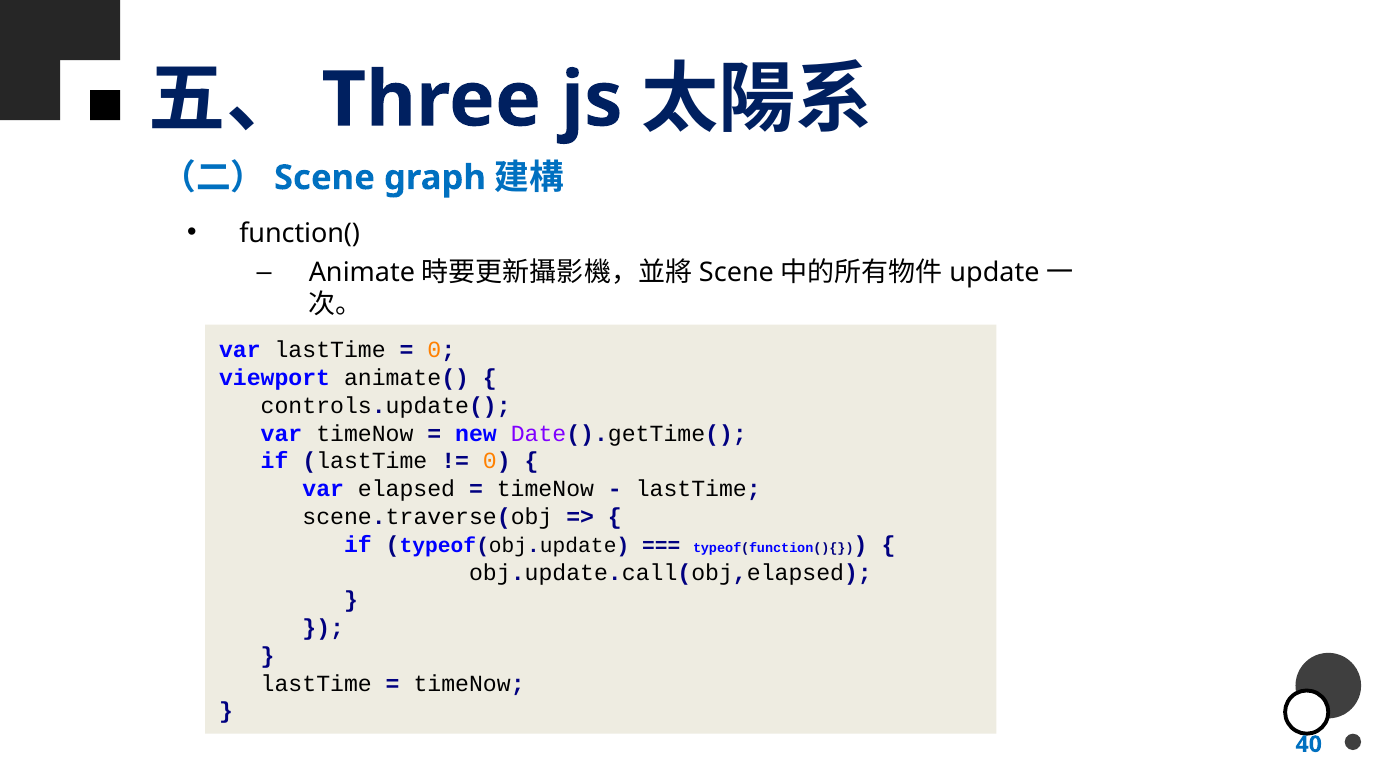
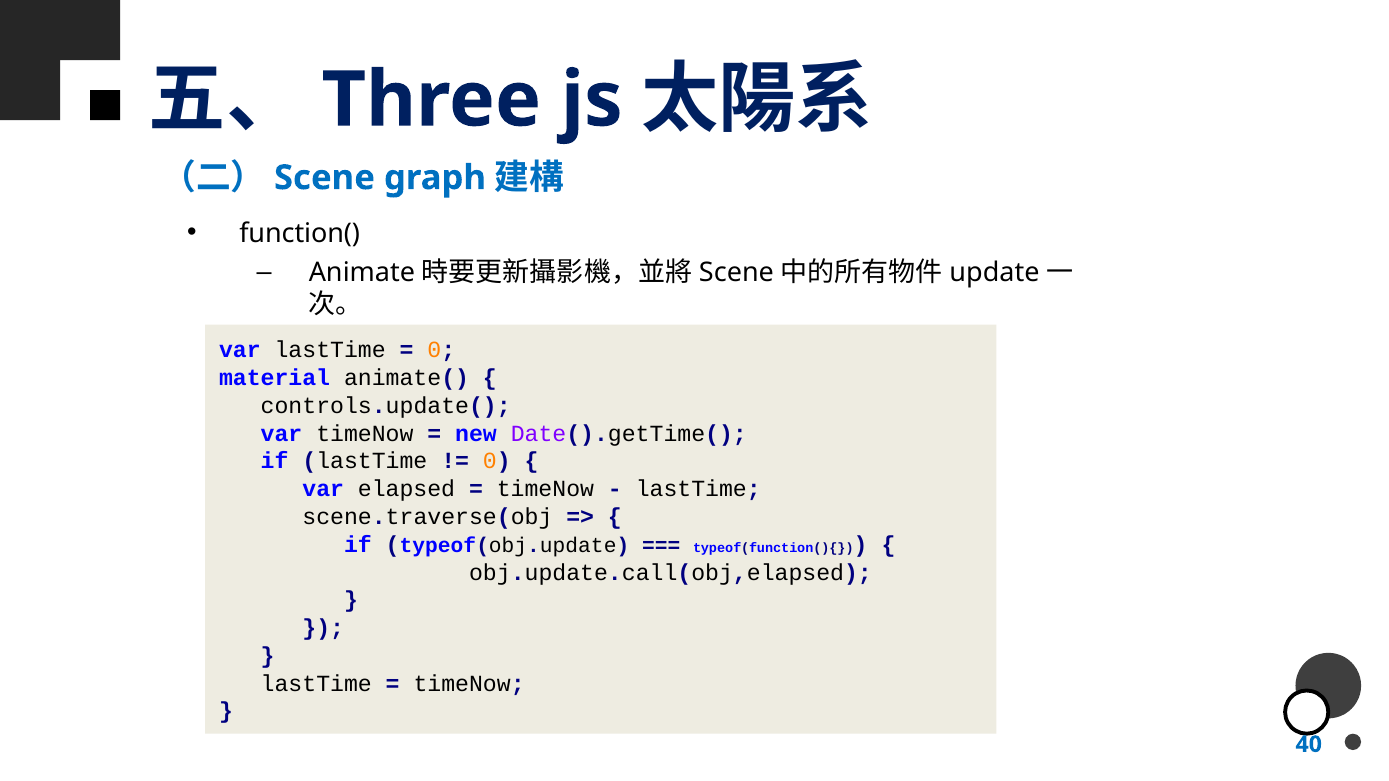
viewport: viewport -> material (275, 378)
